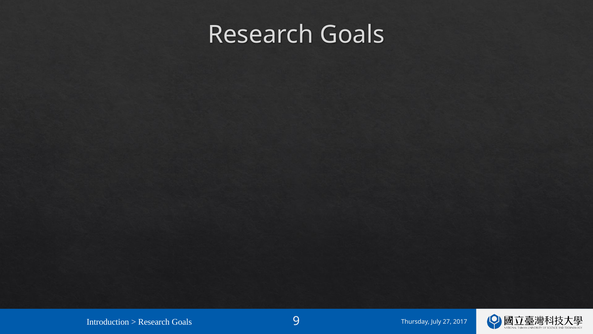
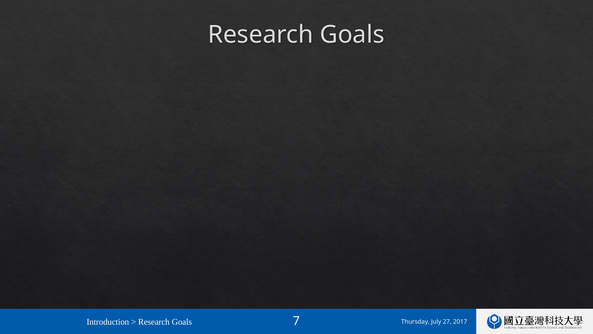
9: 9 -> 7 (296, 321)
